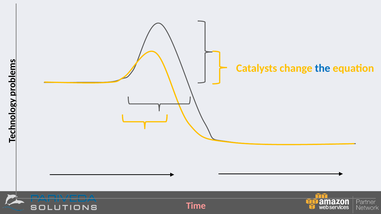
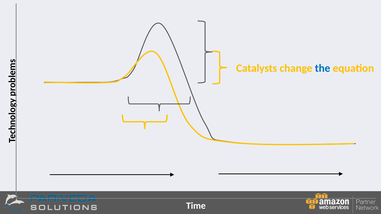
Time colour: pink -> white (196, 206)
